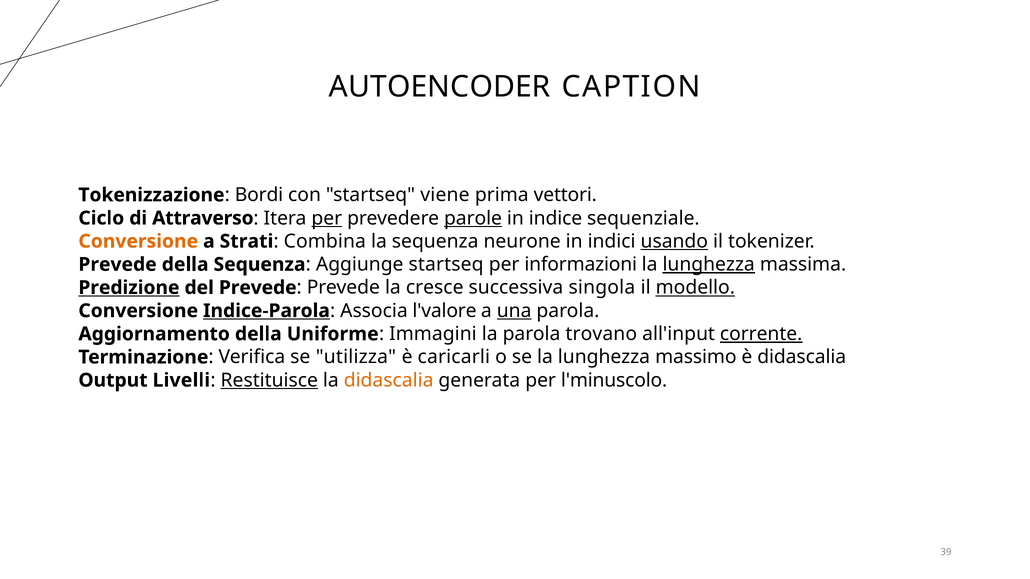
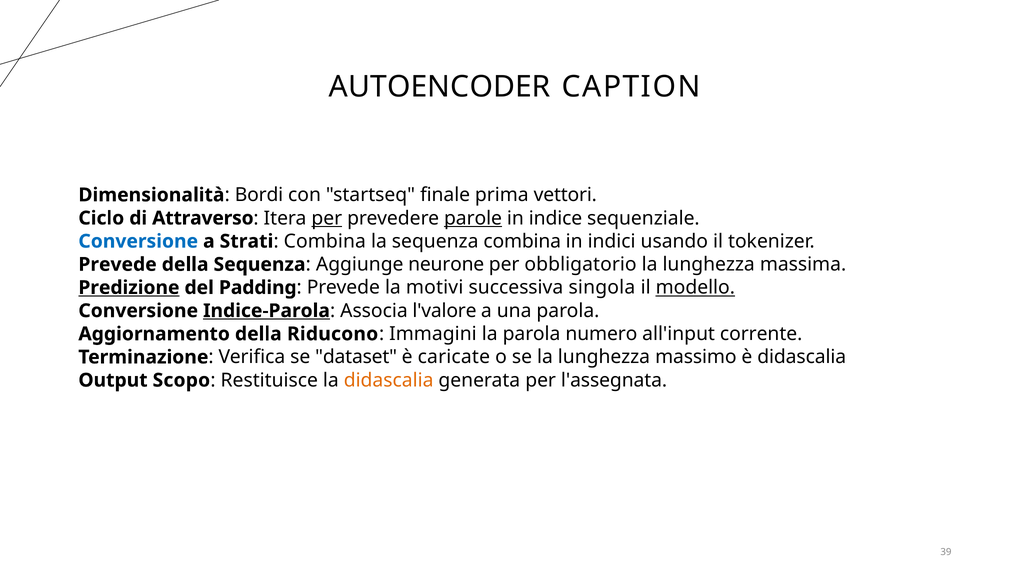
Tokenizzazione: Tokenizzazione -> Dimensionalità (151, 195)
viene: viene -> finale (445, 195)
Conversione colour: orange -> blue (138, 241)
sequenza neurone: neurone -> combina (522, 241)
usando underline: present -> none (674, 241)
Aggiunge startseq: startseq -> neurone (446, 265)
informazioni: informazioni -> obbligatorio (581, 265)
lunghezza underline: present -> none (709, 265)
del Prevede: Prevede -> Padding (258, 288)
cresce: cresce -> motivi (435, 288)
una underline: present -> none (514, 311)
Uniforme: Uniforme -> Riducono (333, 334)
trovano: trovano -> numero (601, 334)
corrente underline: present -> none (761, 334)
utilizza: utilizza -> dataset (356, 357)
caricarli: caricarli -> caricate (454, 357)
Livelli: Livelli -> Scopo (181, 381)
Restituisce underline: present -> none (269, 381)
l'minuscolo: l'minuscolo -> l'assegnata (614, 381)
